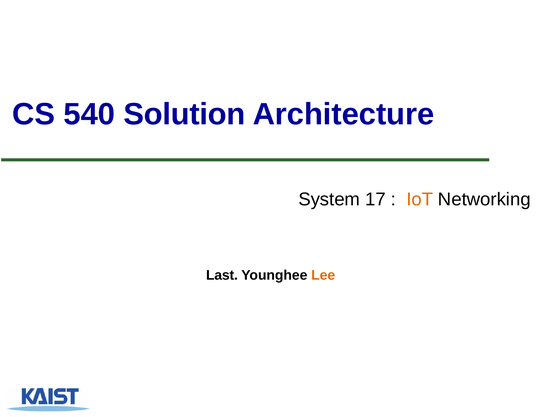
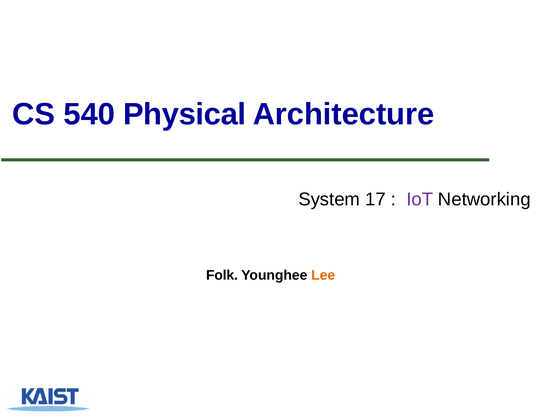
Solution: Solution -> Physical (185, 114)
IoT colour: orange -> purple (420, 199)
Last: Last -> Folk (222, 275)
